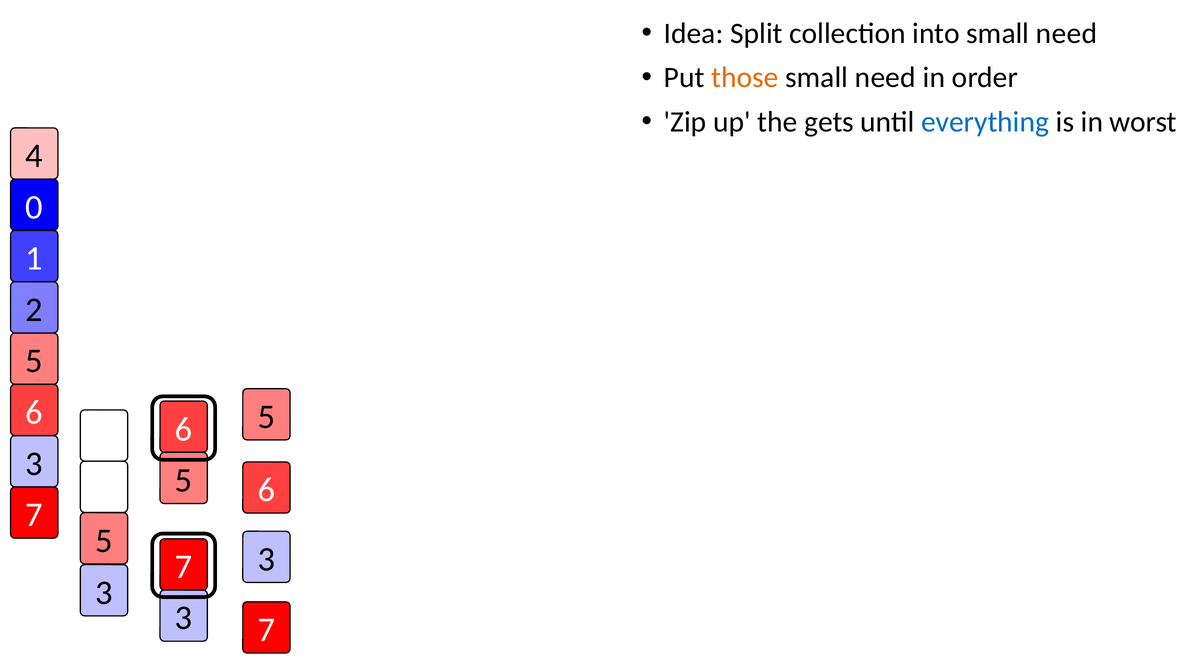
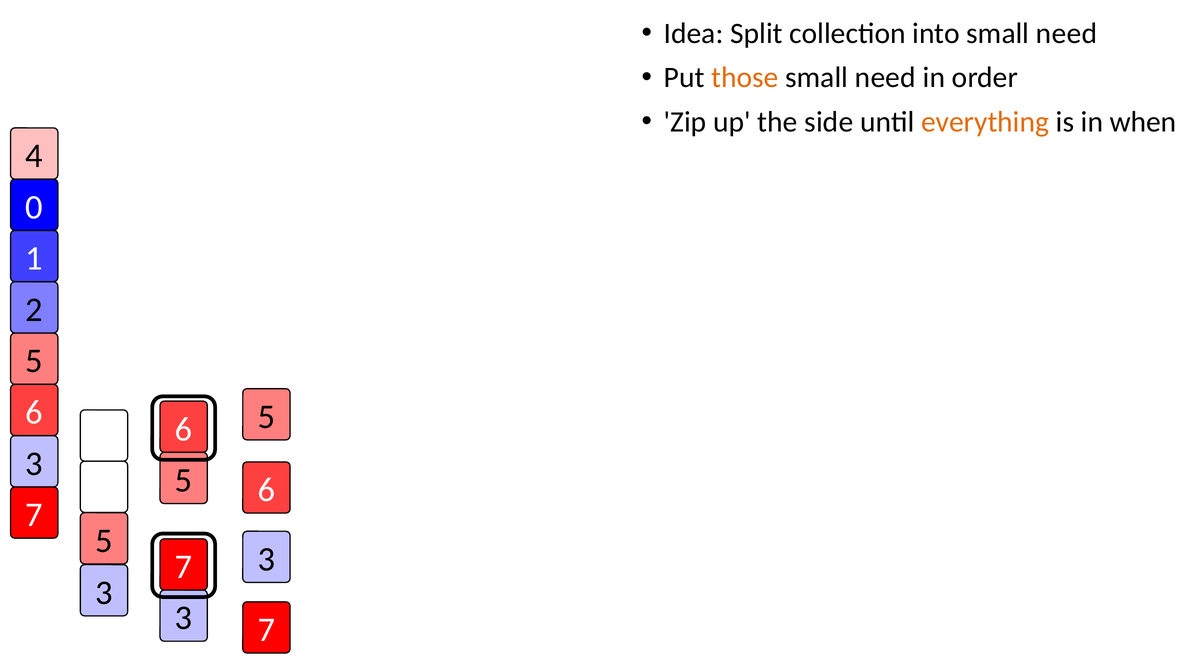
gets: gets -> side (829, 122)
everything colour: blue -> orange (985, 122)
worst: worst -> when (1143, 122)
